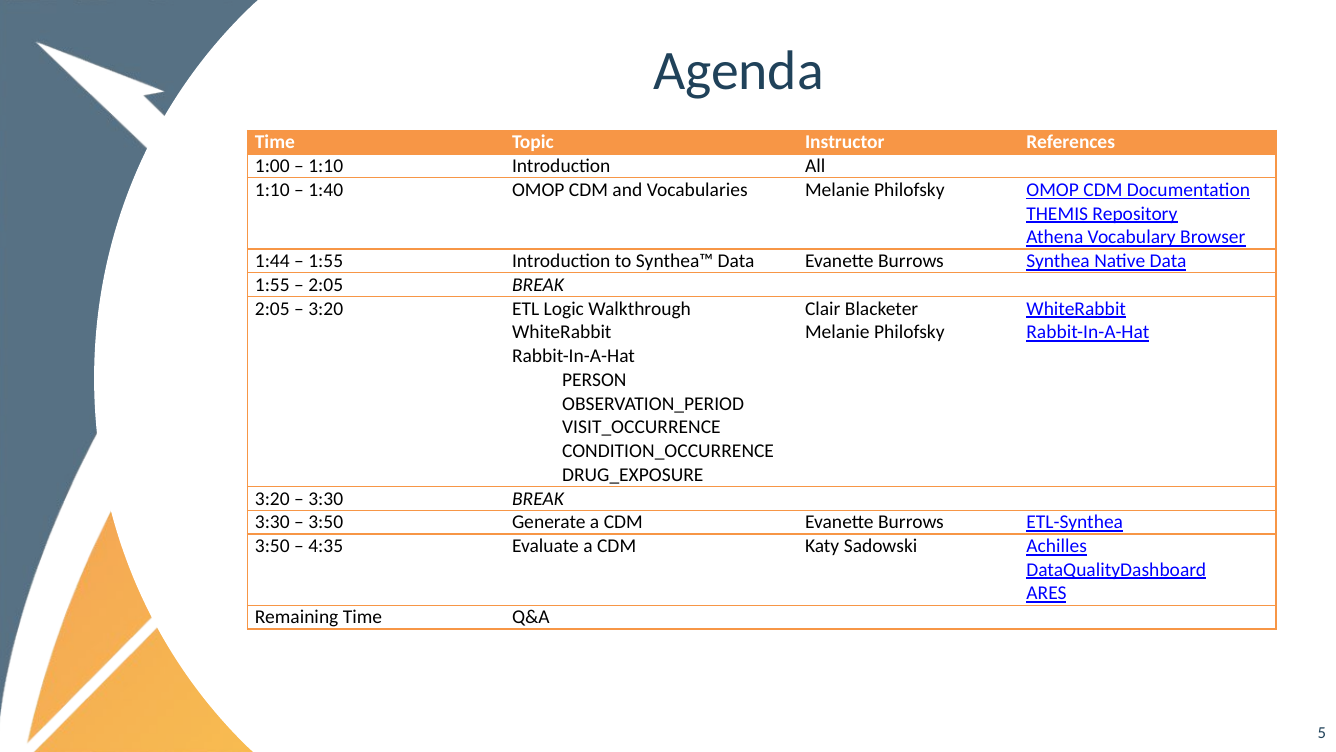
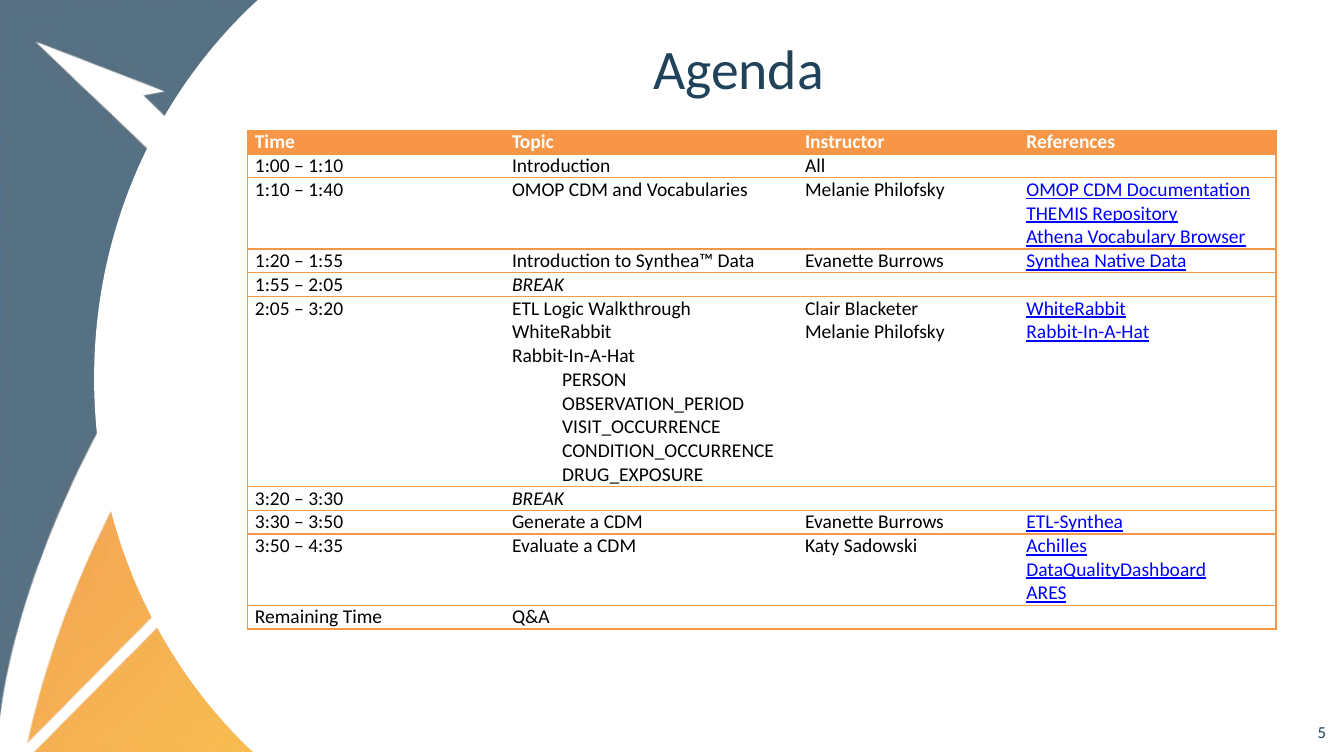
1:44: 1:44 -> 1:20 (272, 261)
